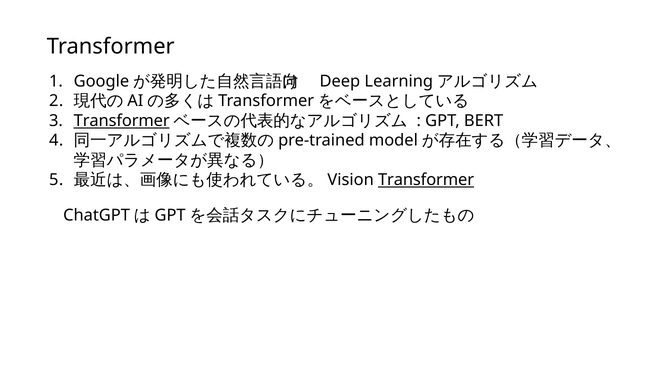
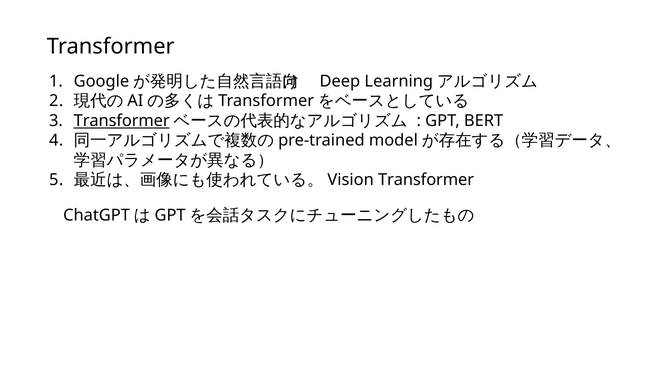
Transformer underline: present -> none (426, 180)
